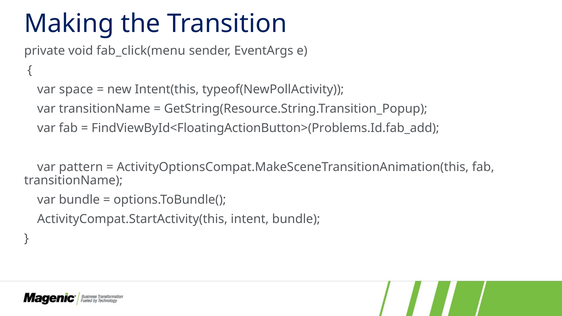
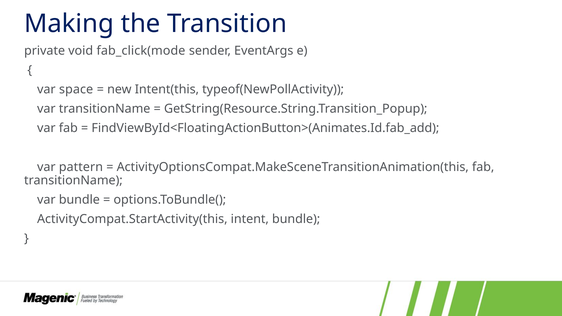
fab_click(menu: fab_click(menu -> fab_click(mode (141, 51)
FindViewById<FloatingActionButton>(Problems.Id.fab_add: FindViewById<FloatingActionButton>(Problems.Id.fab_add -> FindViewById<FloatingActionButton>(Animates.Id.fab_add (265, 128)
